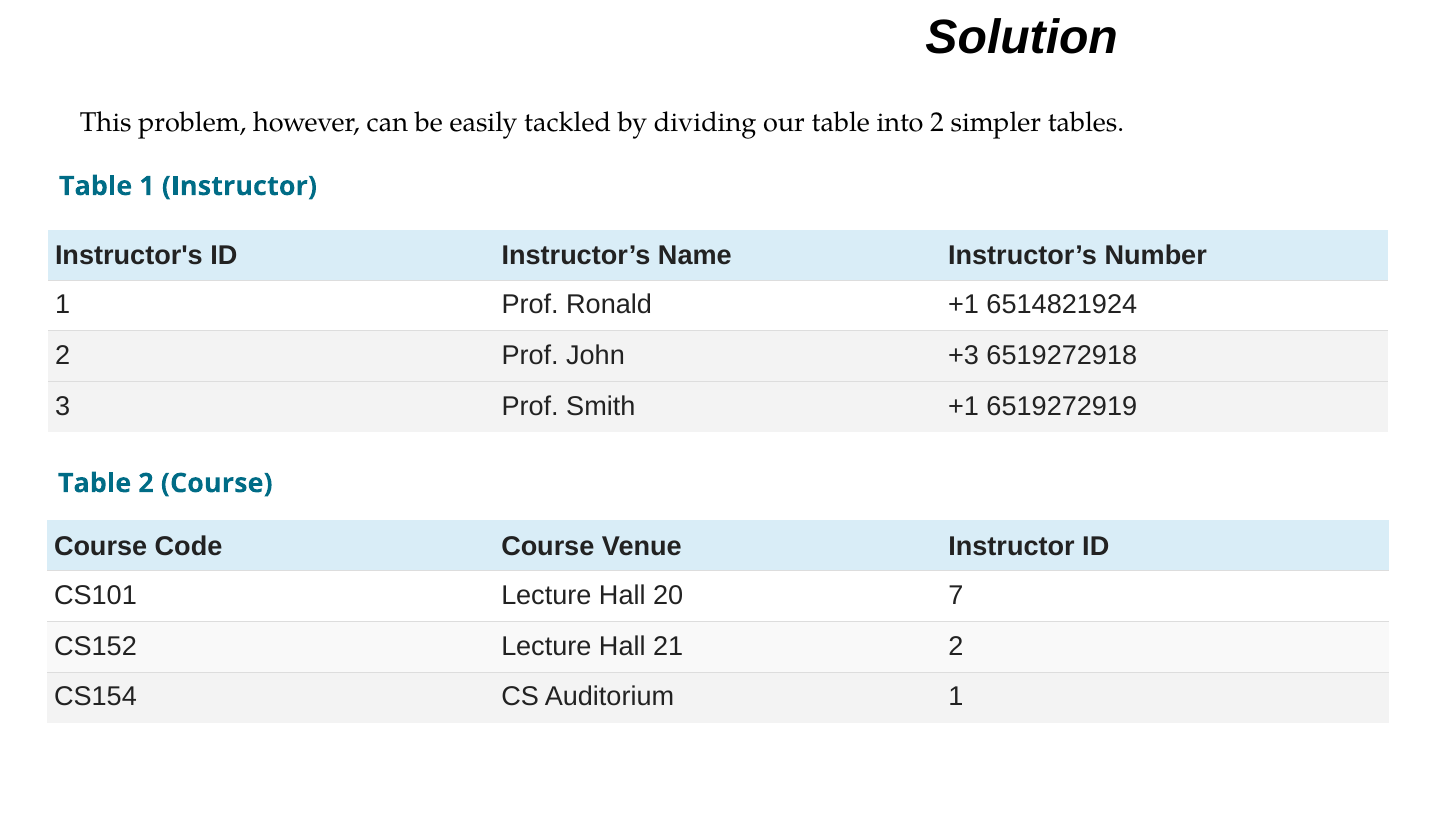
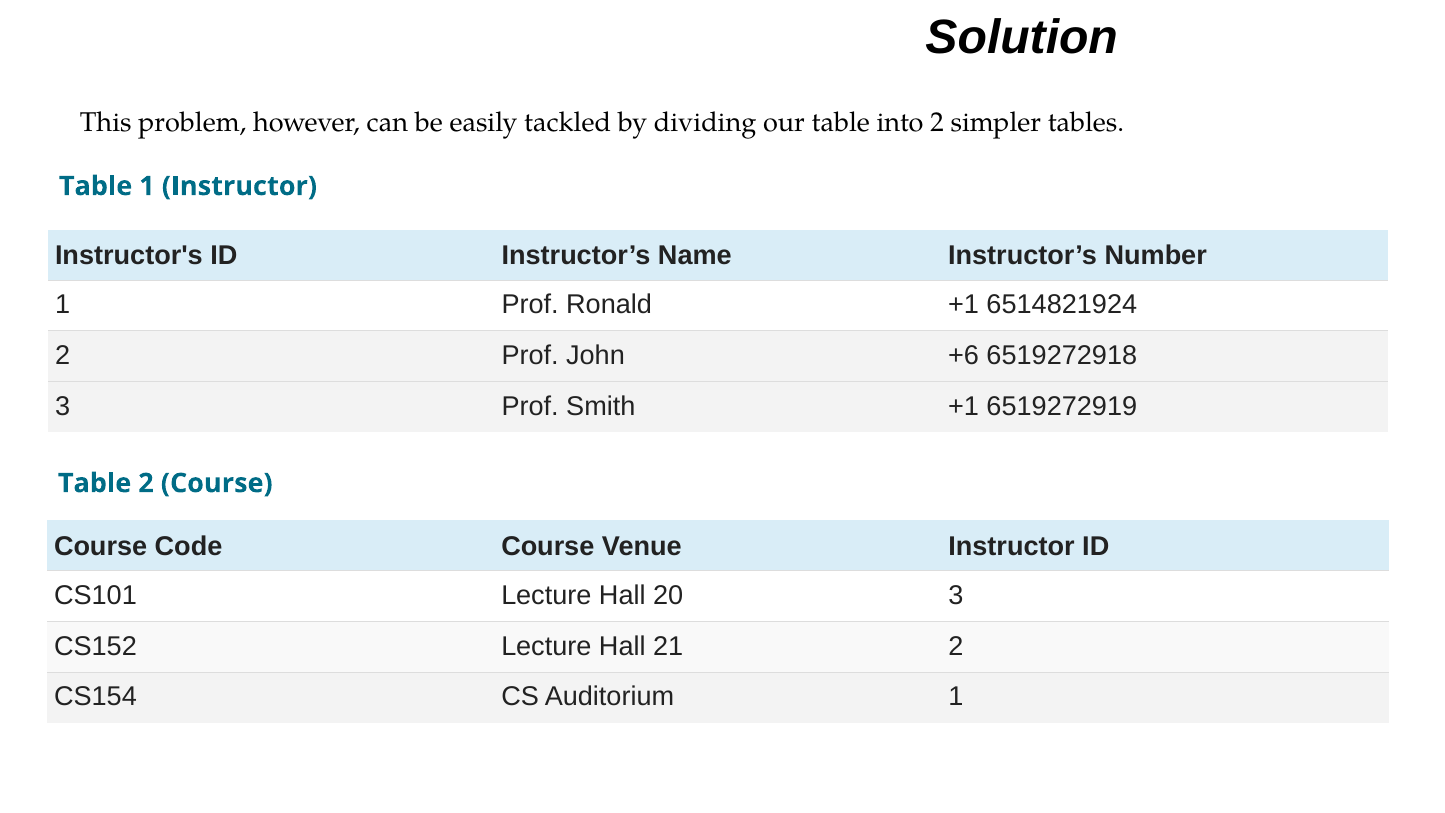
+3: +3 -> +6 (964, 355)
20 7: 7 -> 3 (956, 595)
